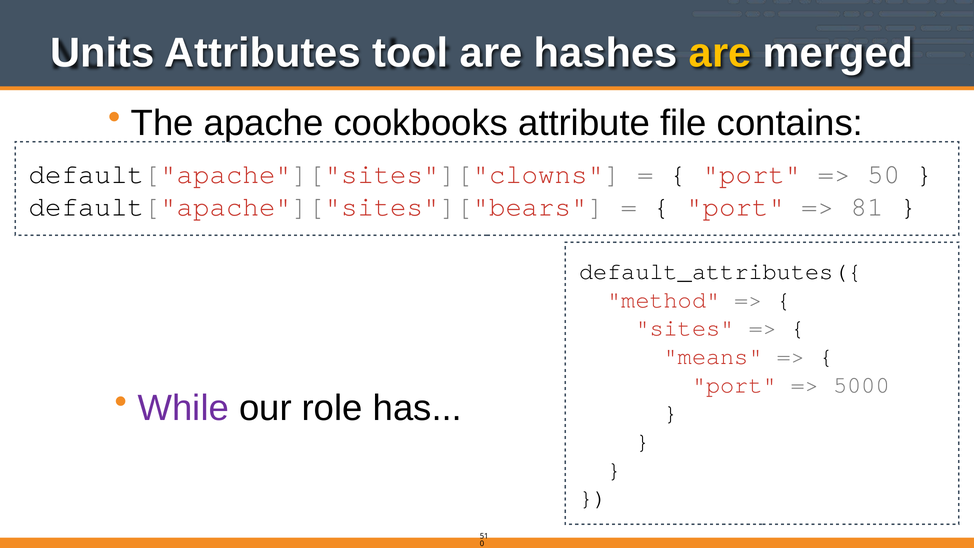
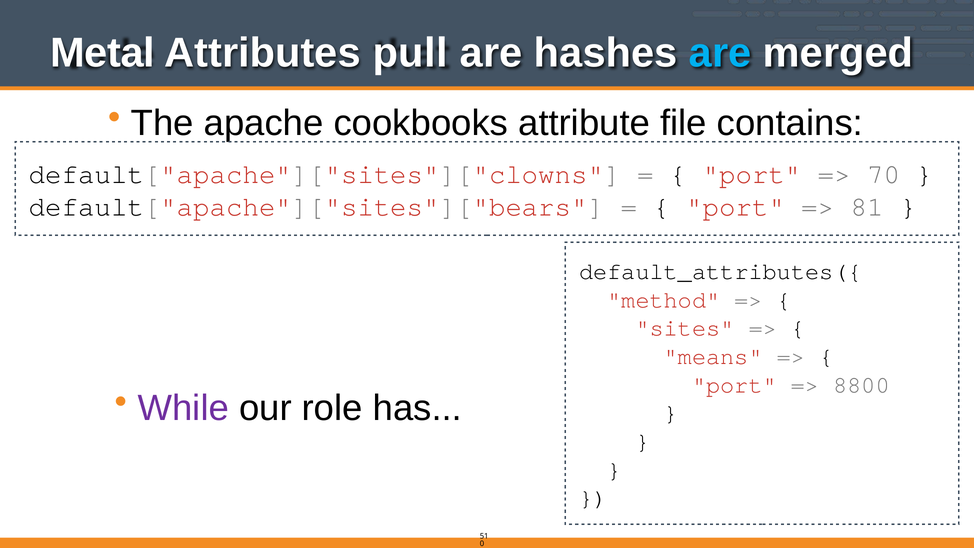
Units: Units -> Metal (102, 53)
tool: tool -> pull (410, 53)
are colour: yellow -> light blue (720, 53)
50: 50 -> 70 (884, 174)
5000: 5000 -> 8800 (861, 385)
